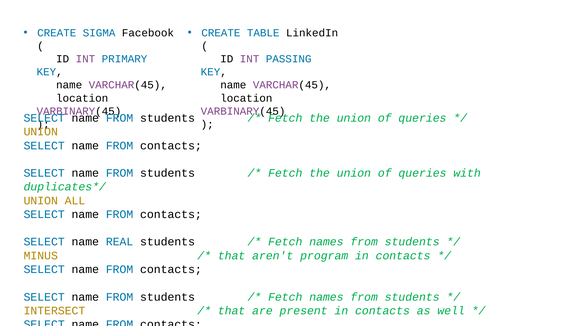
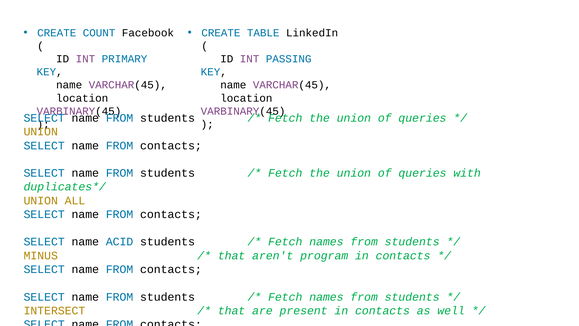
SIGMA: SIGMA -> COUNT (99, 33)
REAL: REAL -> ACID (120, 242)
